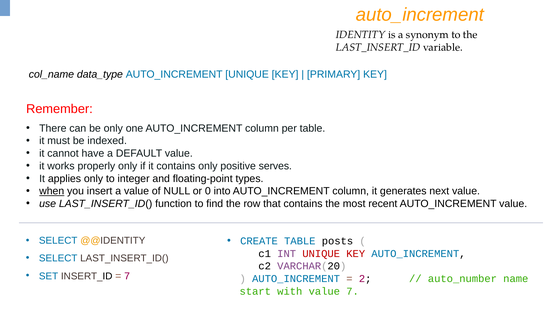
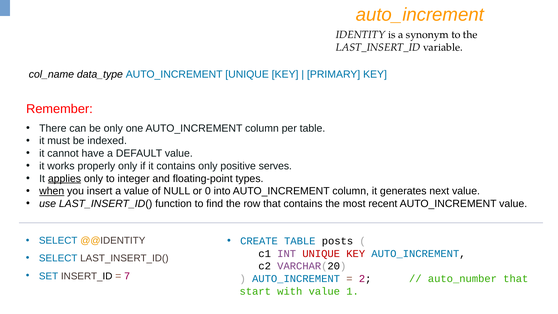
applies underline: none -> present (64, 178)
auto_number name: name -> that (516, 279)
value 7: 7 -> 1 (353, 291)
